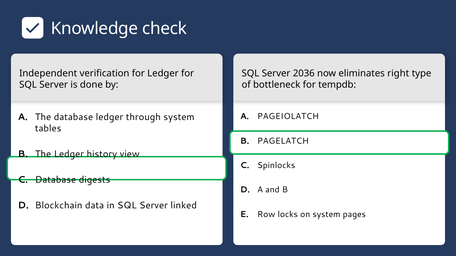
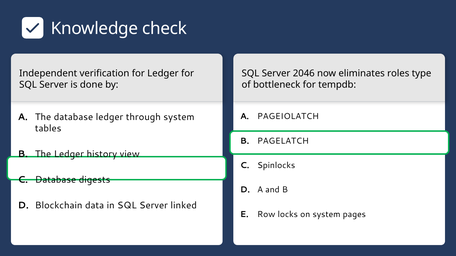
2036: 2036 -> 2046 (304, 73)
right: right -> roles (398, 73)
